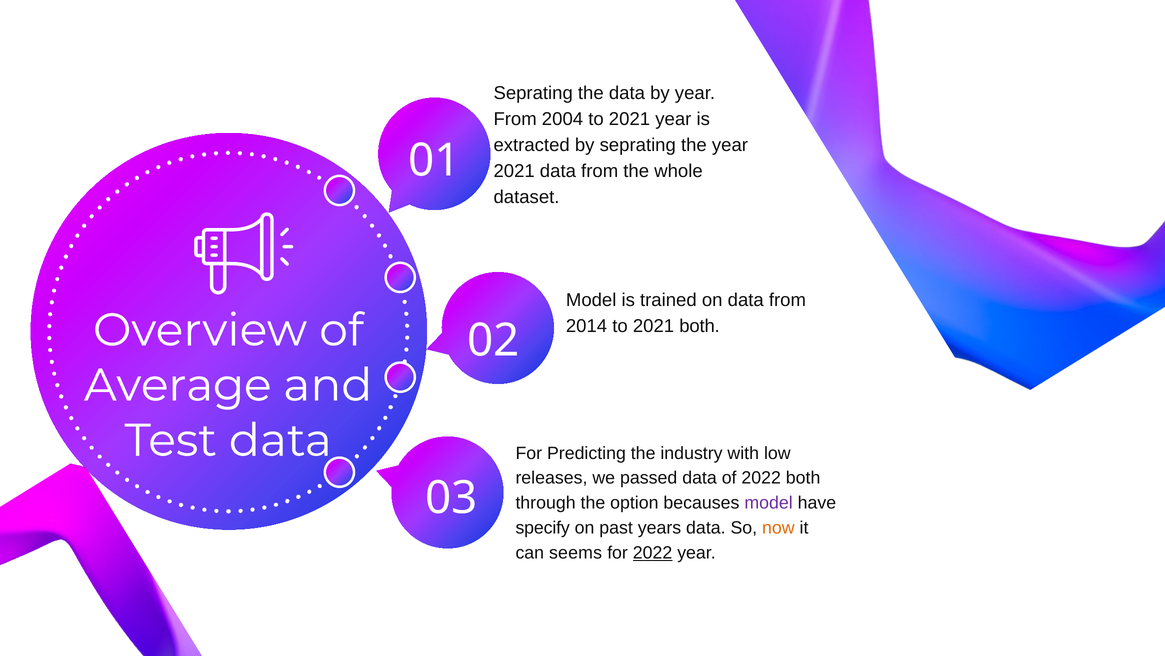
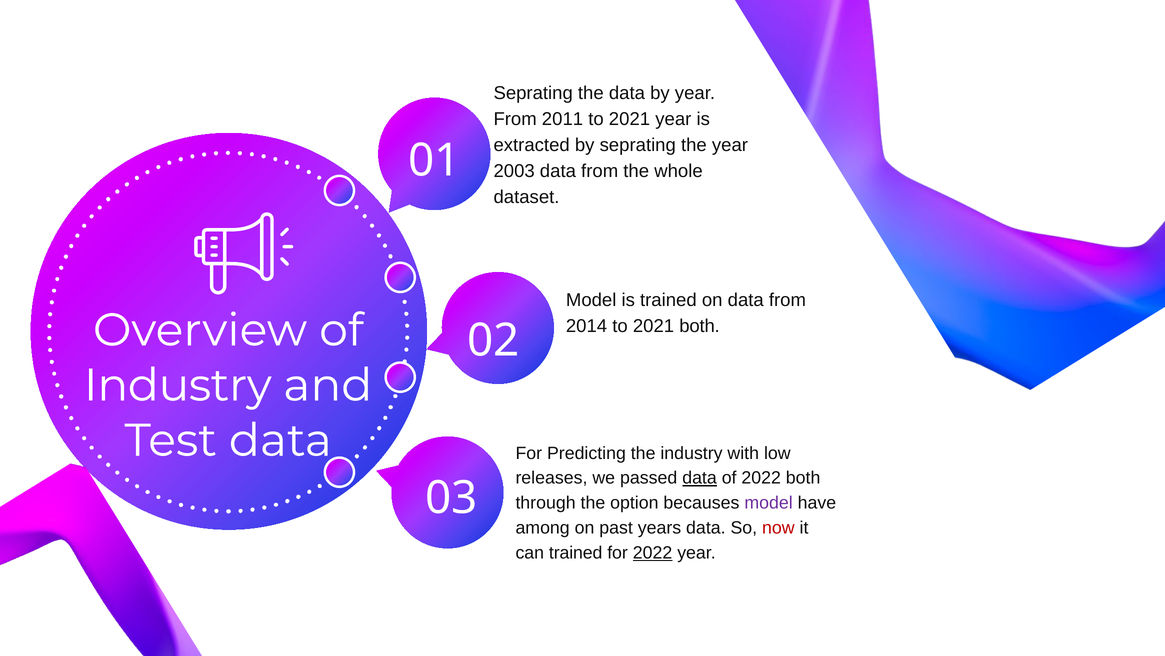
2004: 2004 -> 2011 (563, 119)
2021: 2021 -> 2003 (514, 171)
Average: Average -> Industry (178, 385)
data underline: none -> present (700, 478)
specify: specify -> among (543, 527)
now colour: orange -> red (778, 527)
can seems: seems -> trained (576, 552)
